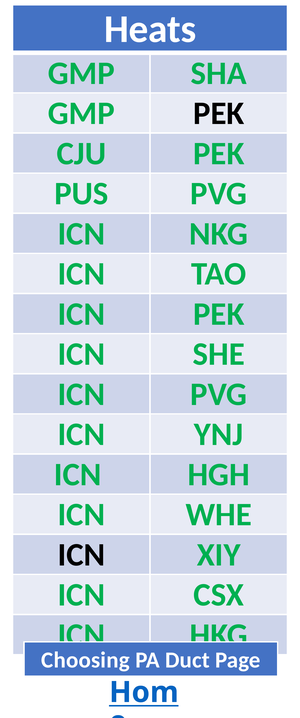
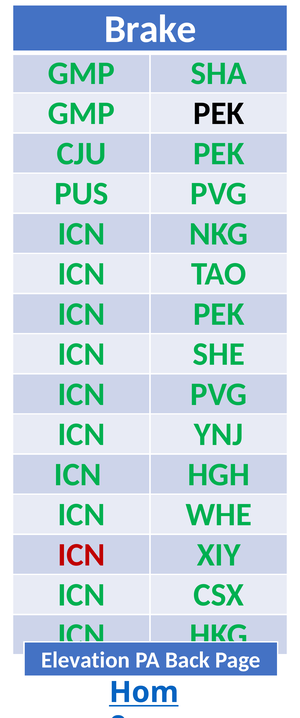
Heats: Heats -> Brake (150, 29)
ICN colour: black -> red (81, 555)
Choosing: Choosing -> Elevation (86, 660)
Duct: Duct -> Back (187, 660)
